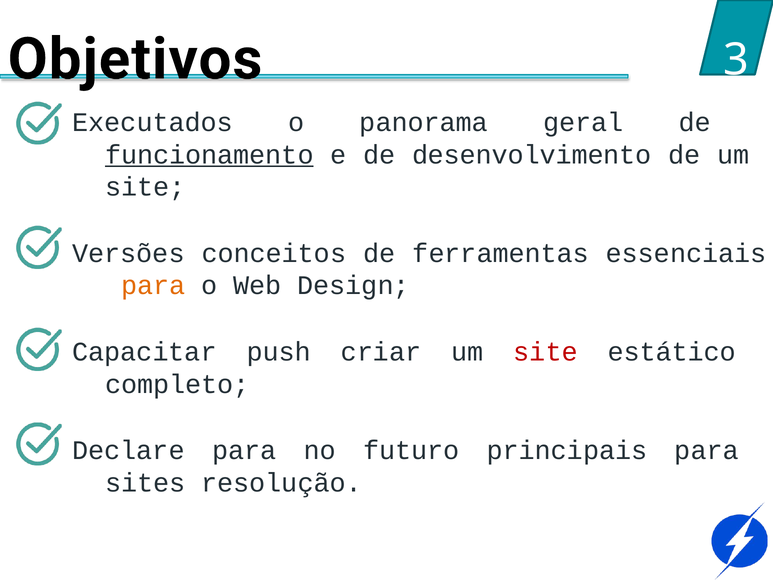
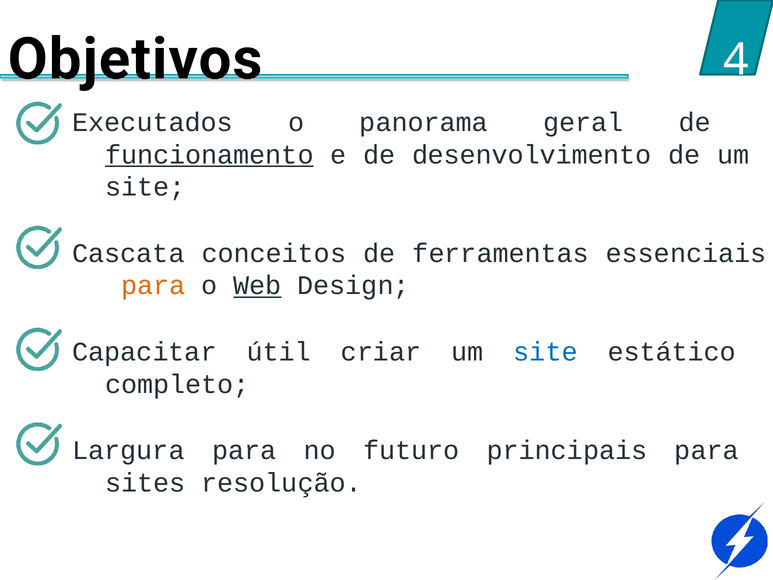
3: 3 -> 4 (736, 60)
Versões: Versões -> Cascata (128, 253)
Web underline: none -> present (257, 285)
push: push -> útil (279, 352)
site colour: red -> blue (546, 352)
Declare: Declare -> Largura (128, 450)
